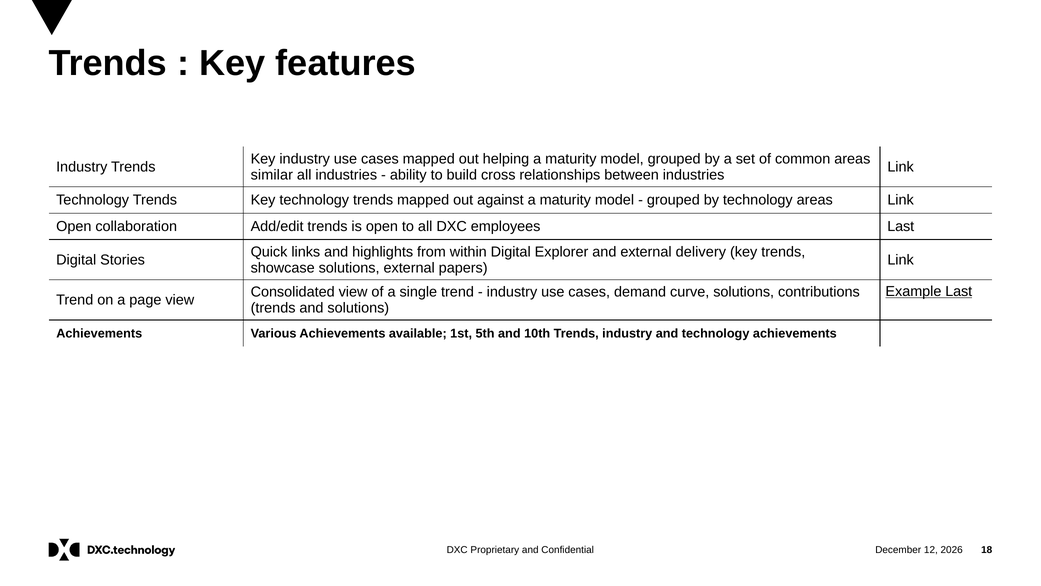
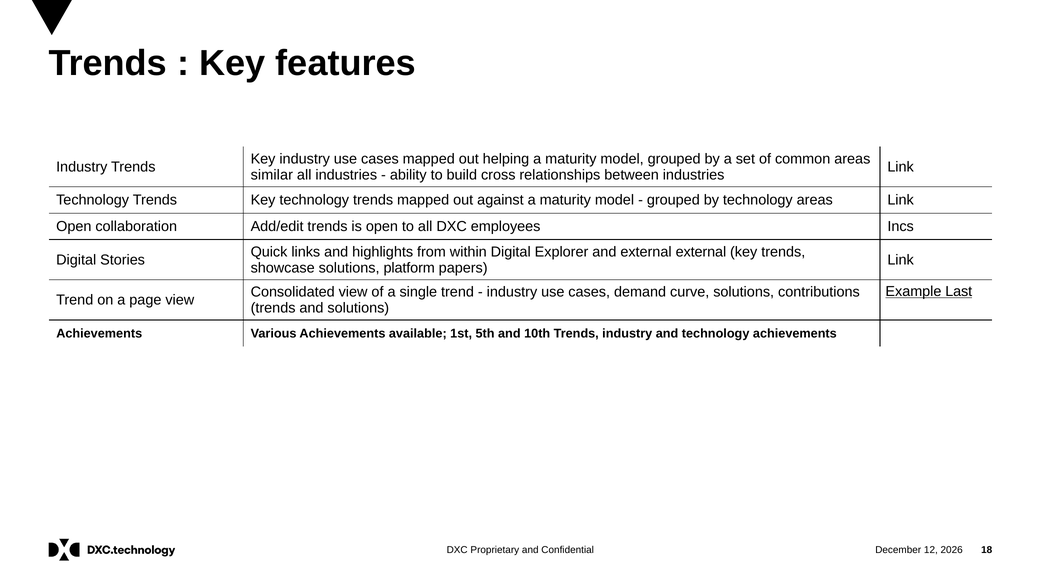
employees Last: Last -> Incs (901, 226)
external delivery: delivery -> external (701, 252)
solutions external: external -> platform (409, 268)
